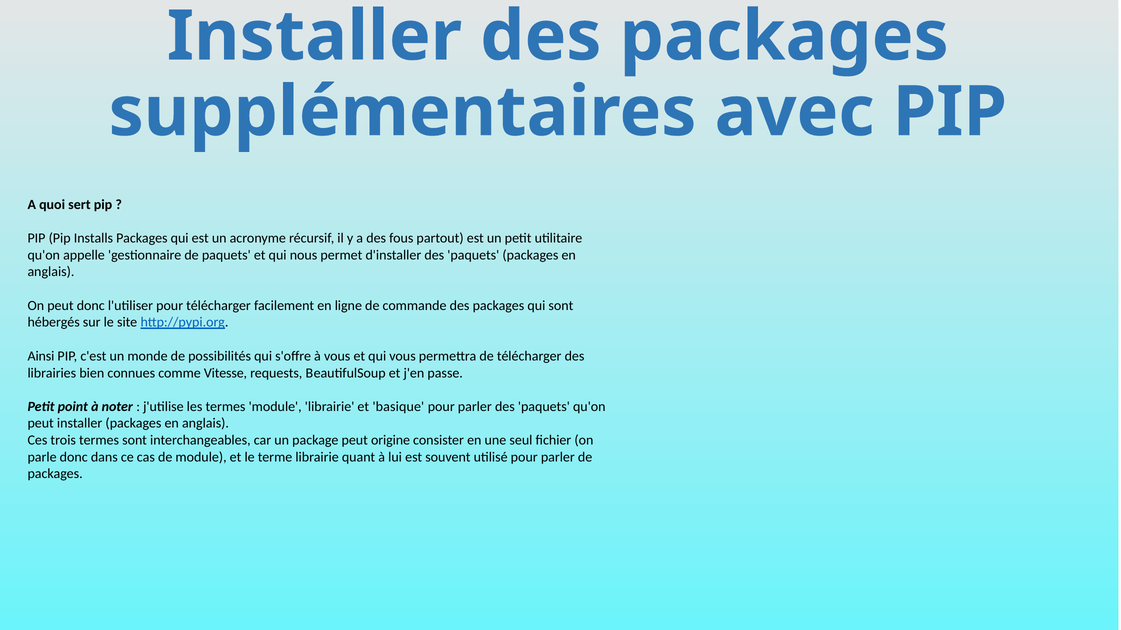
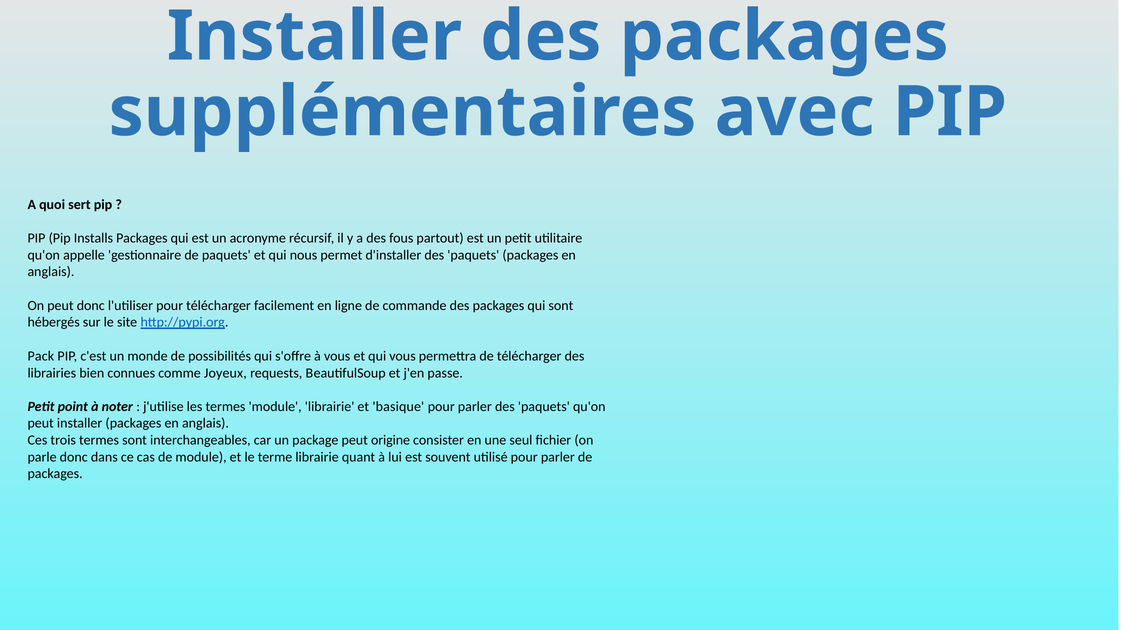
Ainsi: Ainsi -> Pack (41, 356)
Vitesse: Vitesse -> Joyeux (225, 373)
